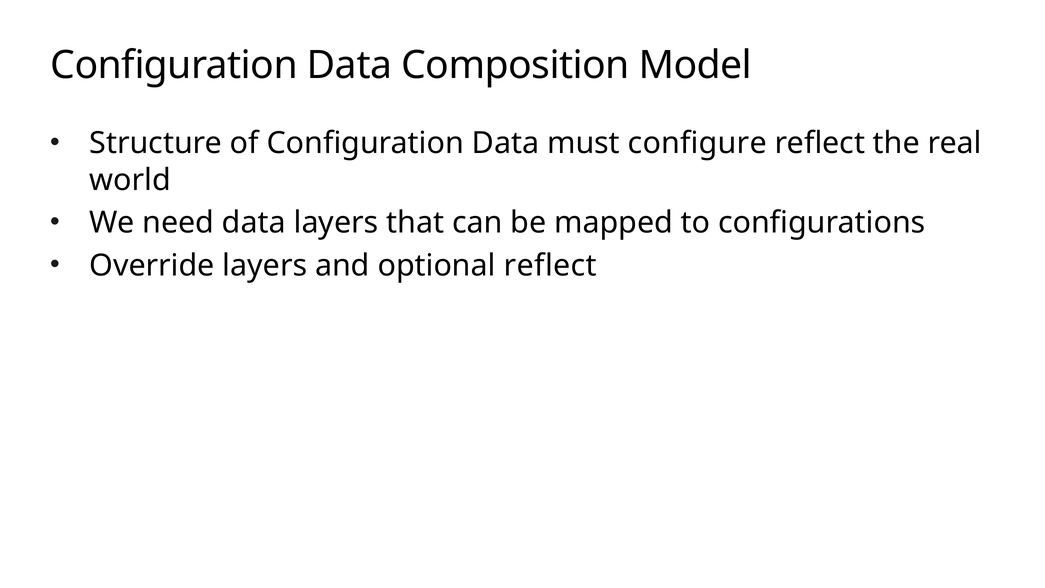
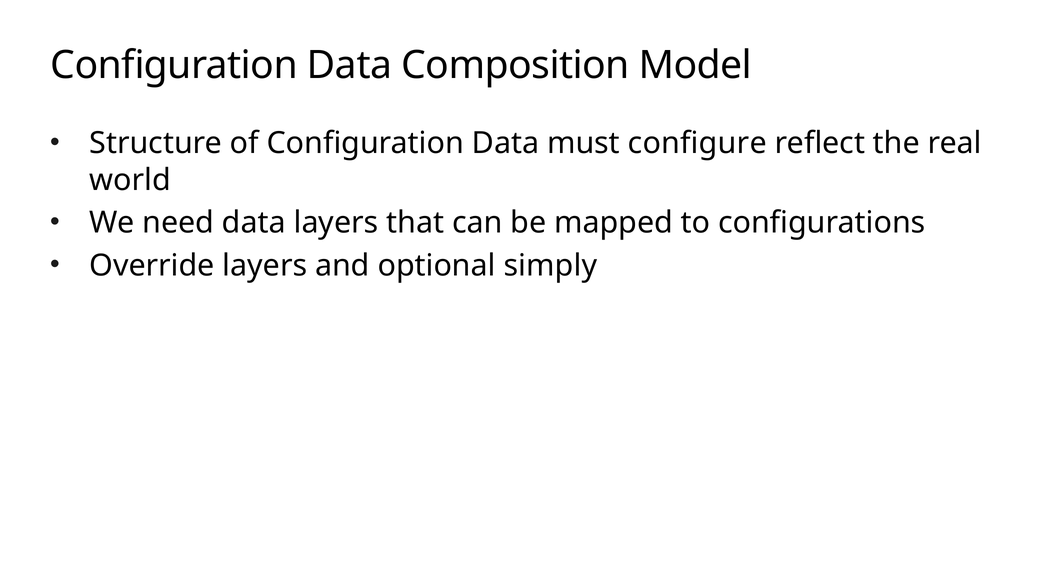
optional reflect: reflect -> simply (550, 265)
